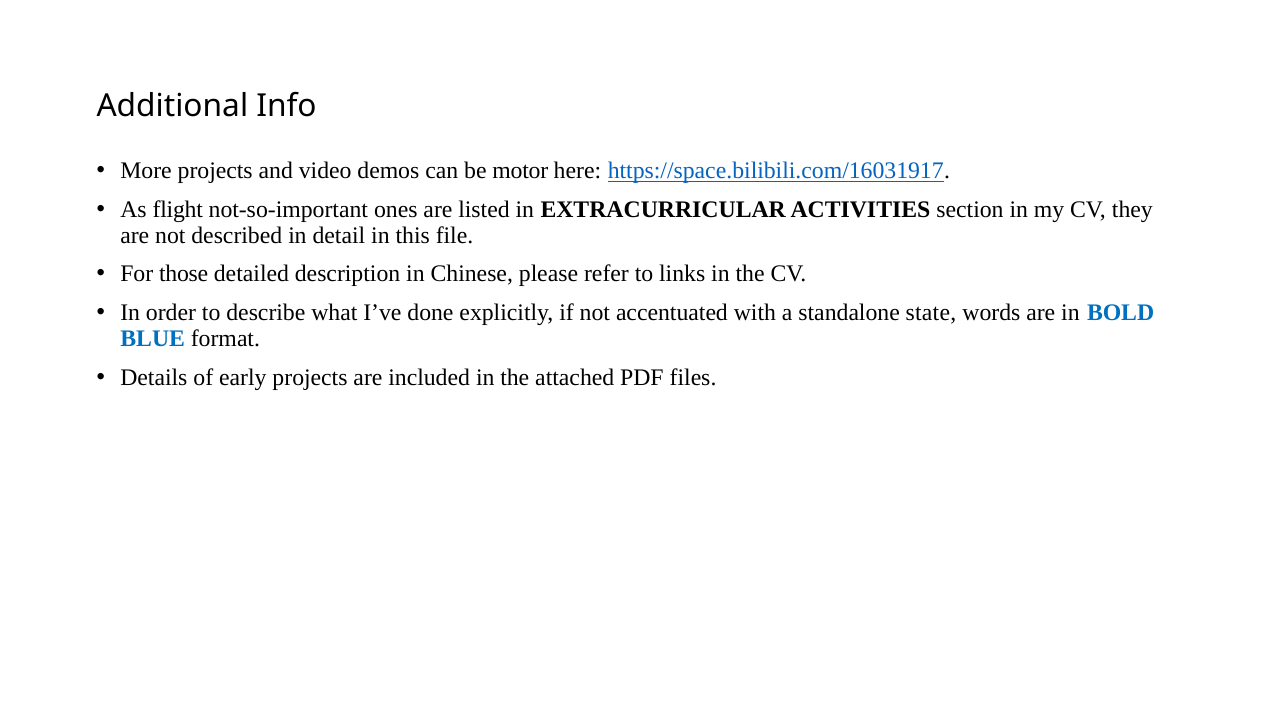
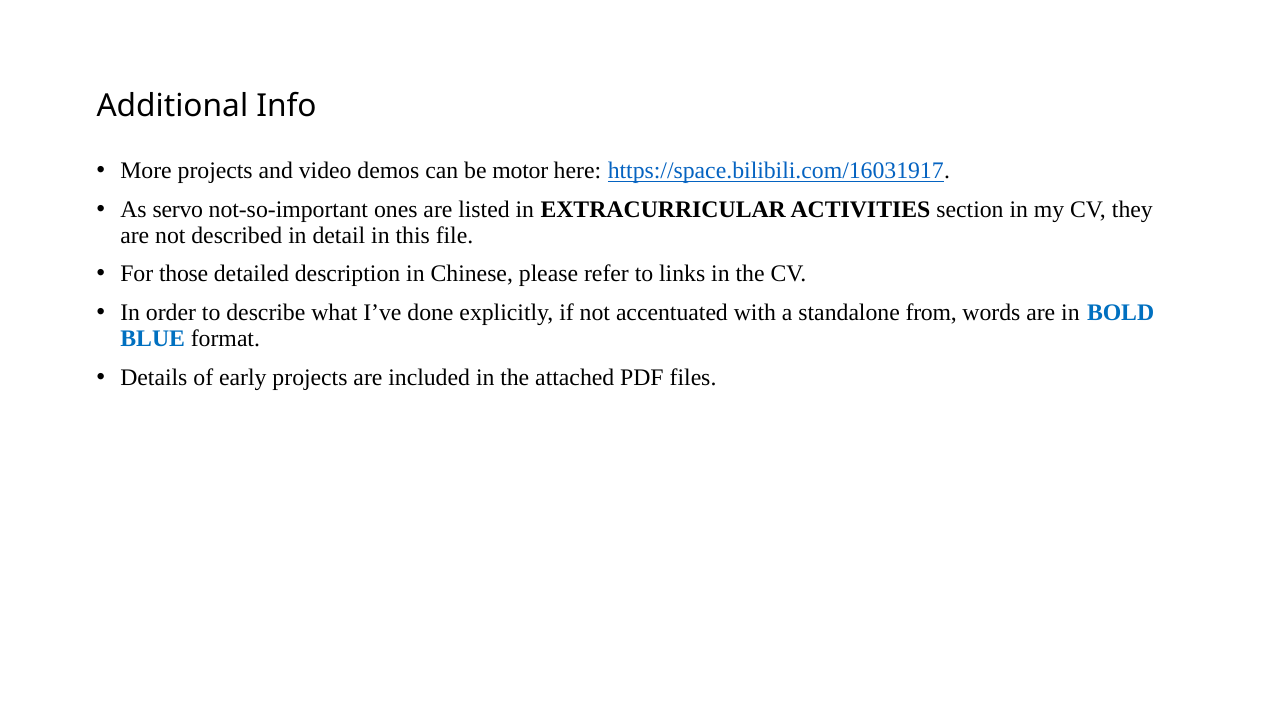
flight: flight -> servo (178, 210)
state: state -> from (931, 313)
